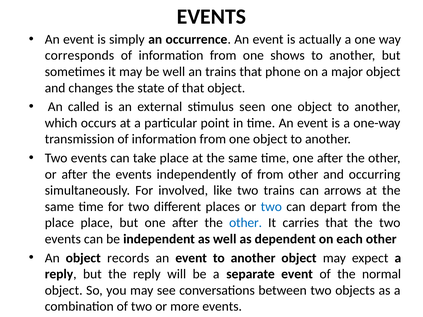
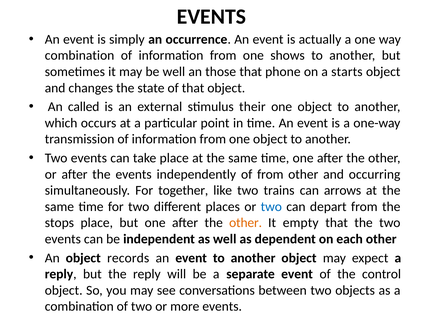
corresponds: corresponds -> combination (80, 56)
an trains: trains -> those (221, 72)
major: major -> starts (347, 72)
seen: seen -> their (252, 107)
involved: involved -> together (183, 191)
place: place -> stops (59, 223)
other colour: blue -> orange (246, 223)
carries: carries -> empty (301, 223)
normal: normal -> control (382, 274)
